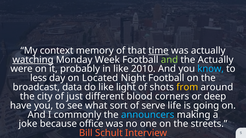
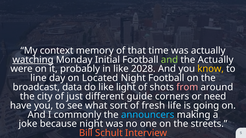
time underline: present -> none (158, 51)
Week: Week -> Initial (107, 60)
2010: 2010 -> 2028 (143, 69)
know colour: light blue -> yellow (211, 69)
less: less -> line (38, 78)
from colour: yellow -> pink (187, 87)
blood: blood -> guide (140, 97)
deep: deep -> need (215, 97)
serve: serve -> fresh (153, 106)
because office: office -> night (91, 124)
